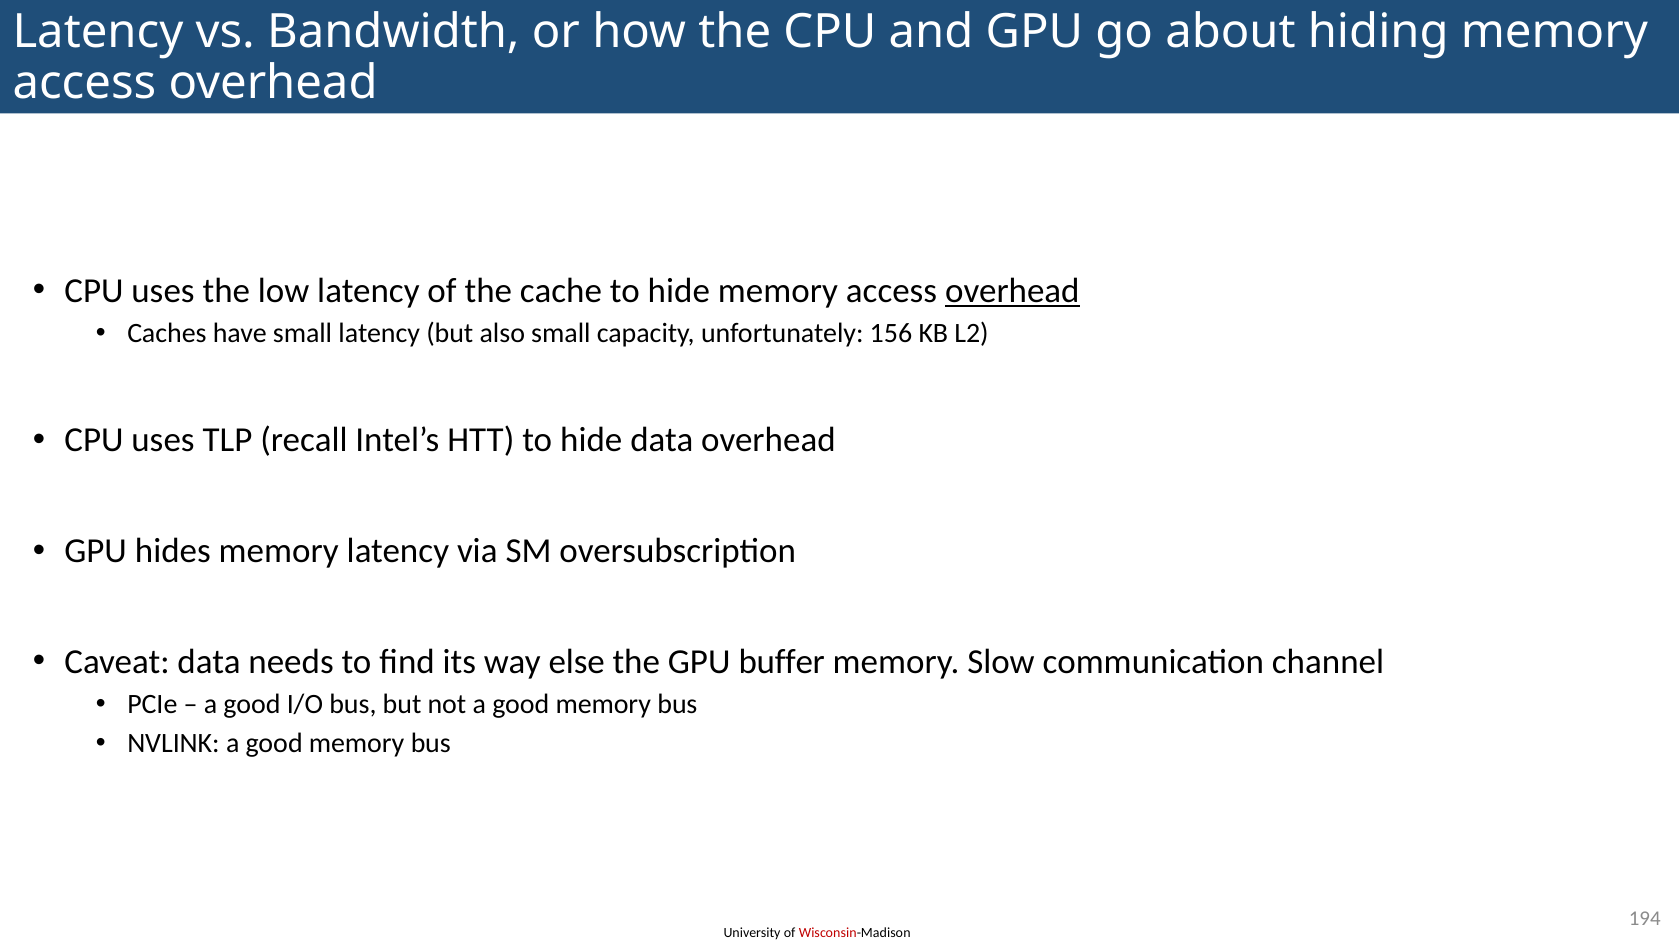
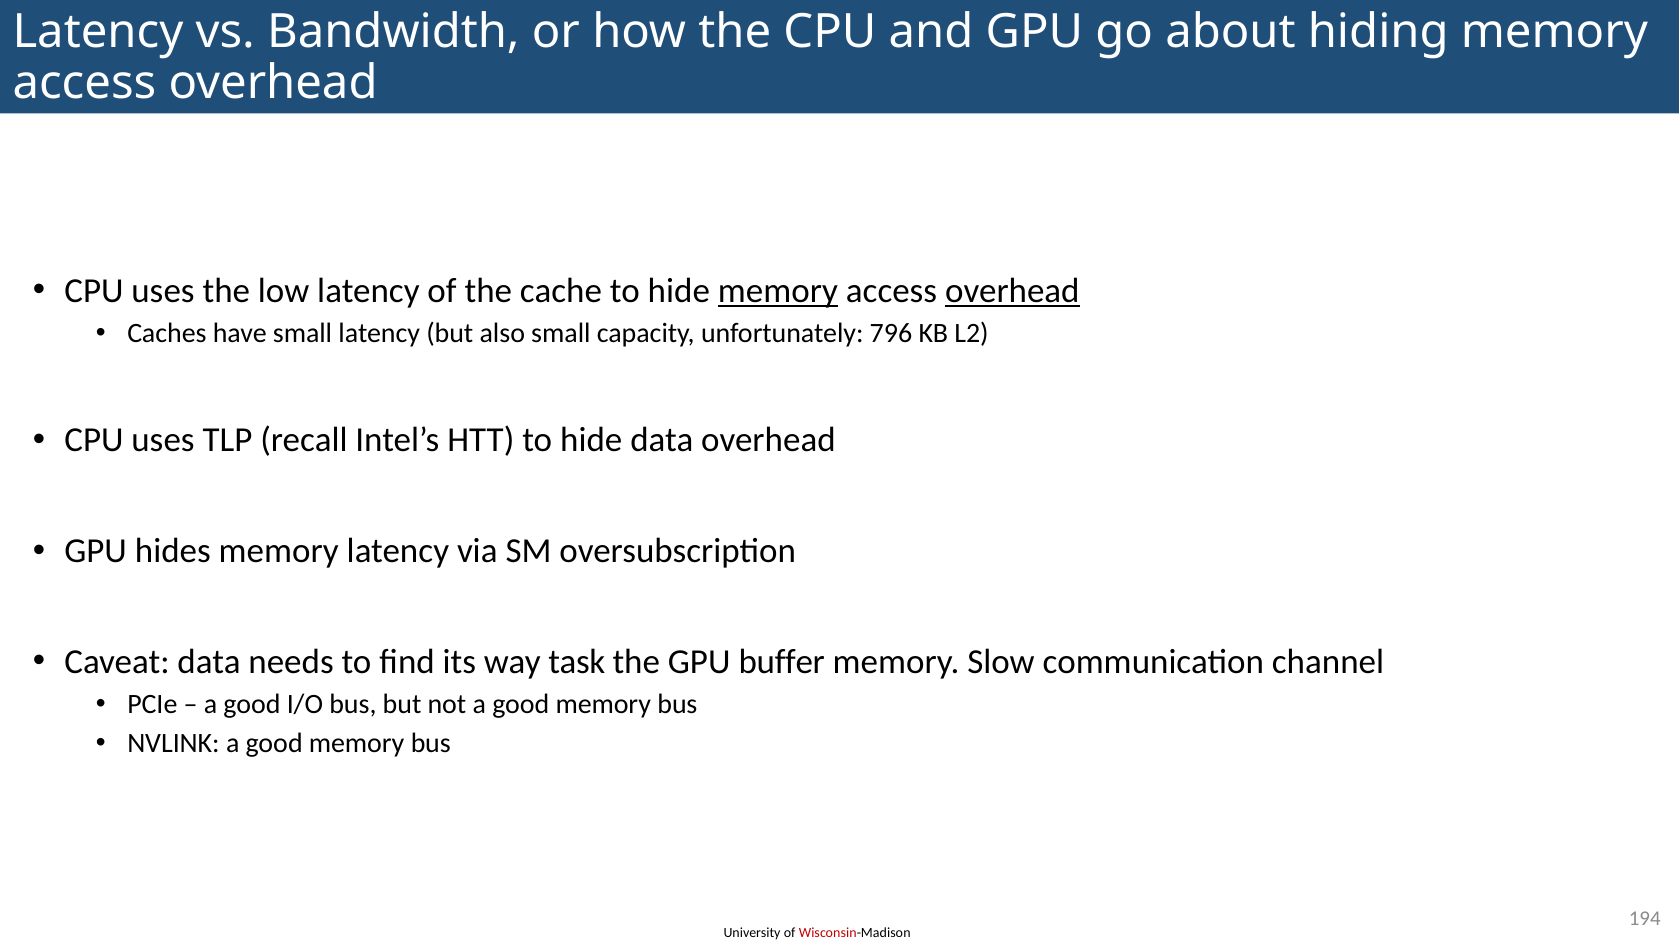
memory underline: none -> present (778, 290)
156: 156 -> 796 (891, 333)
else: else -> task (577, 661)
